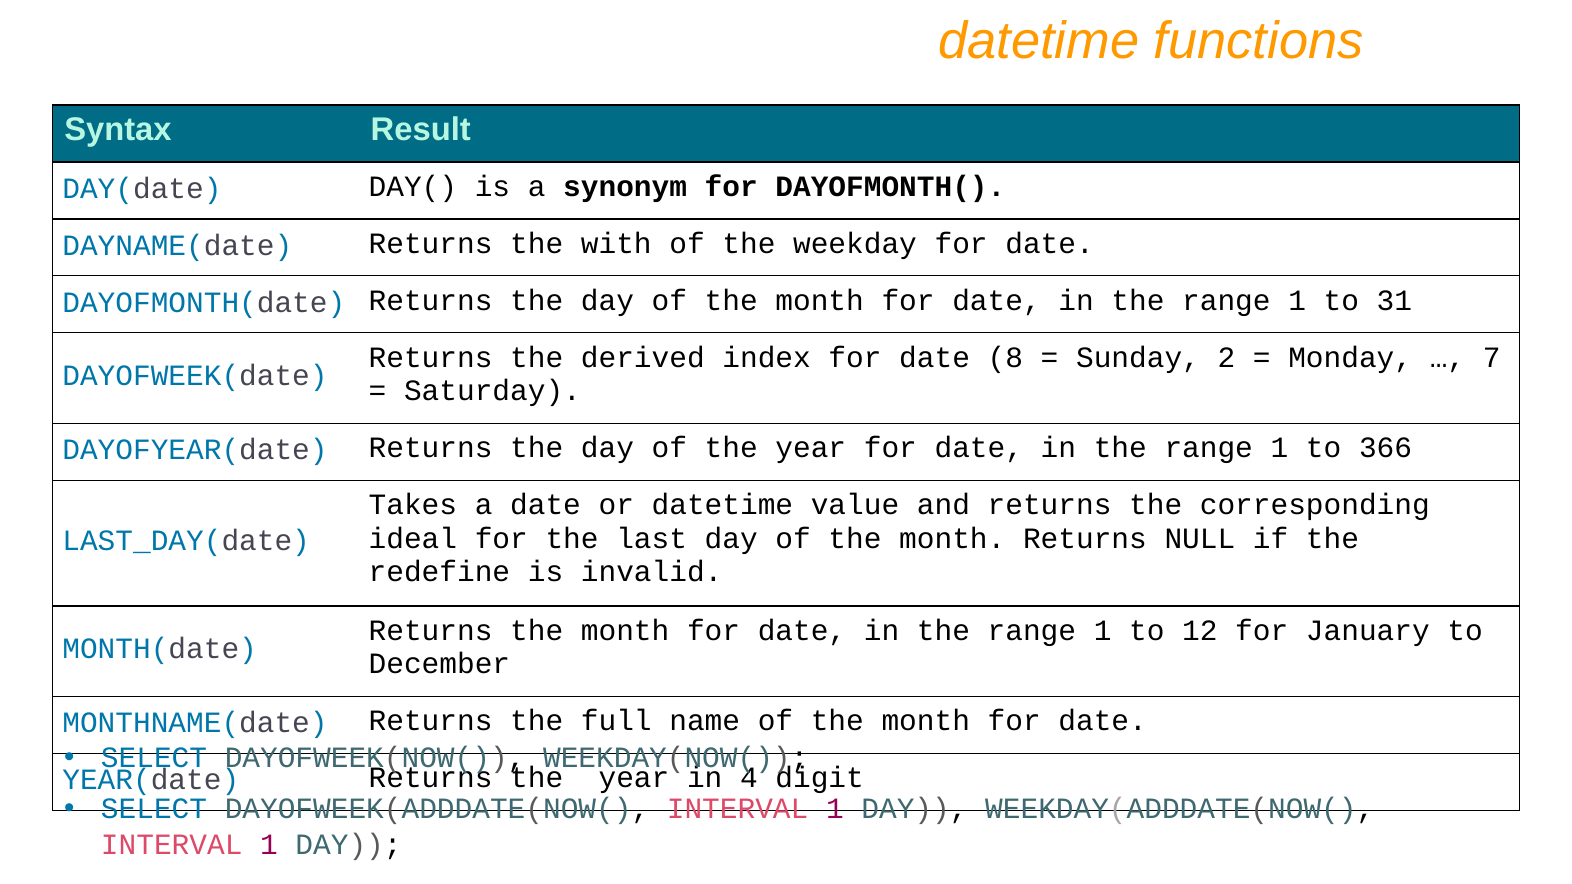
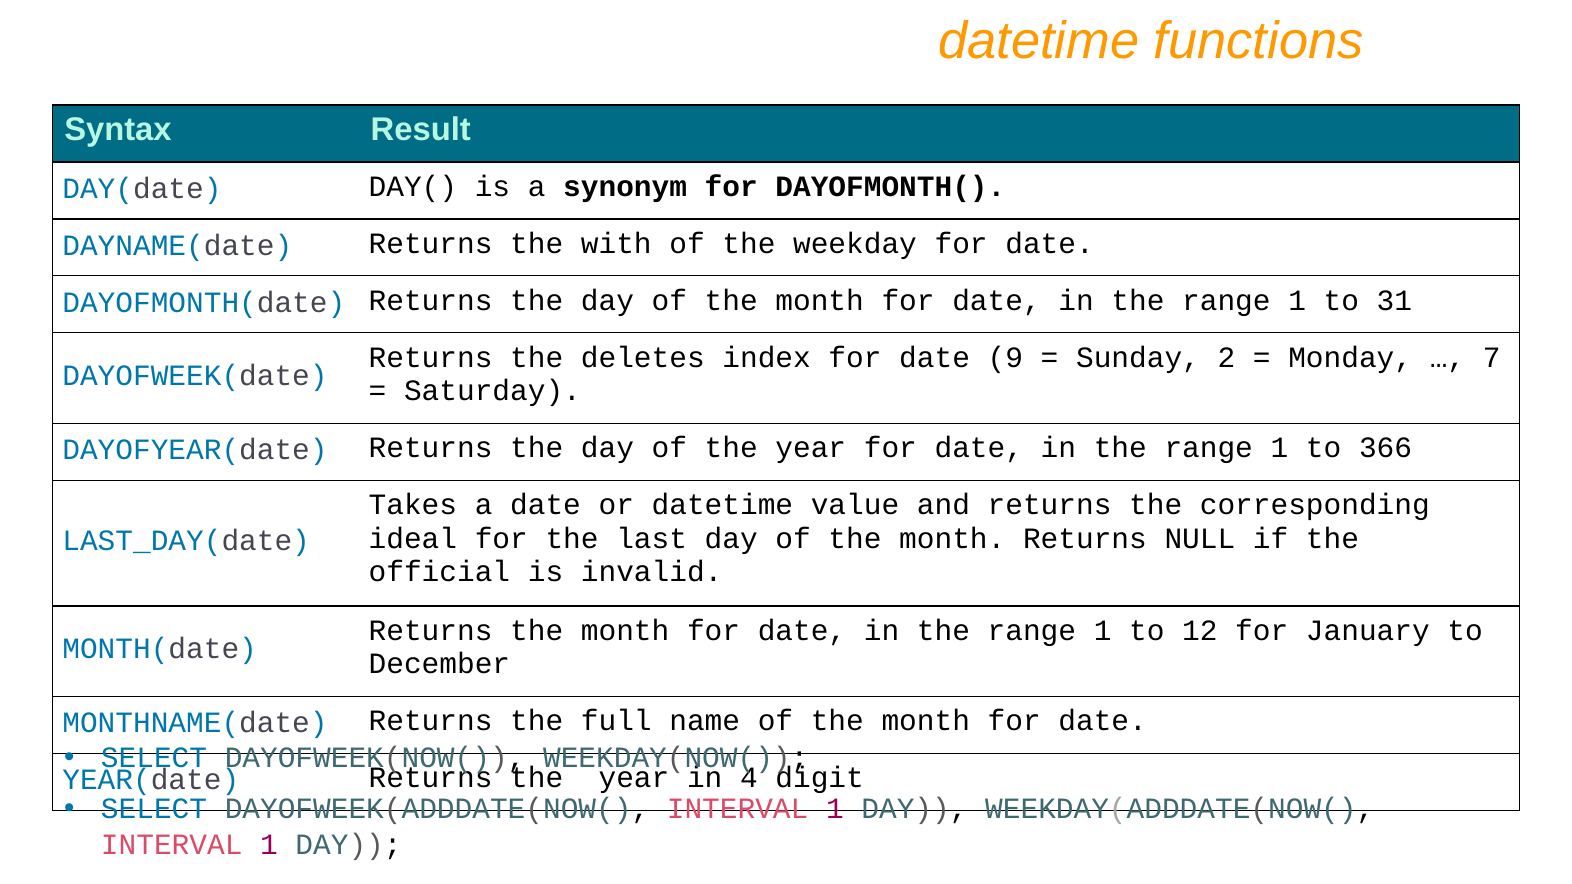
derived: derived -> deletes (643, 358)
8: 8 -> 9 (1005, 358)
redefine: redefine -> official (439, 572)
